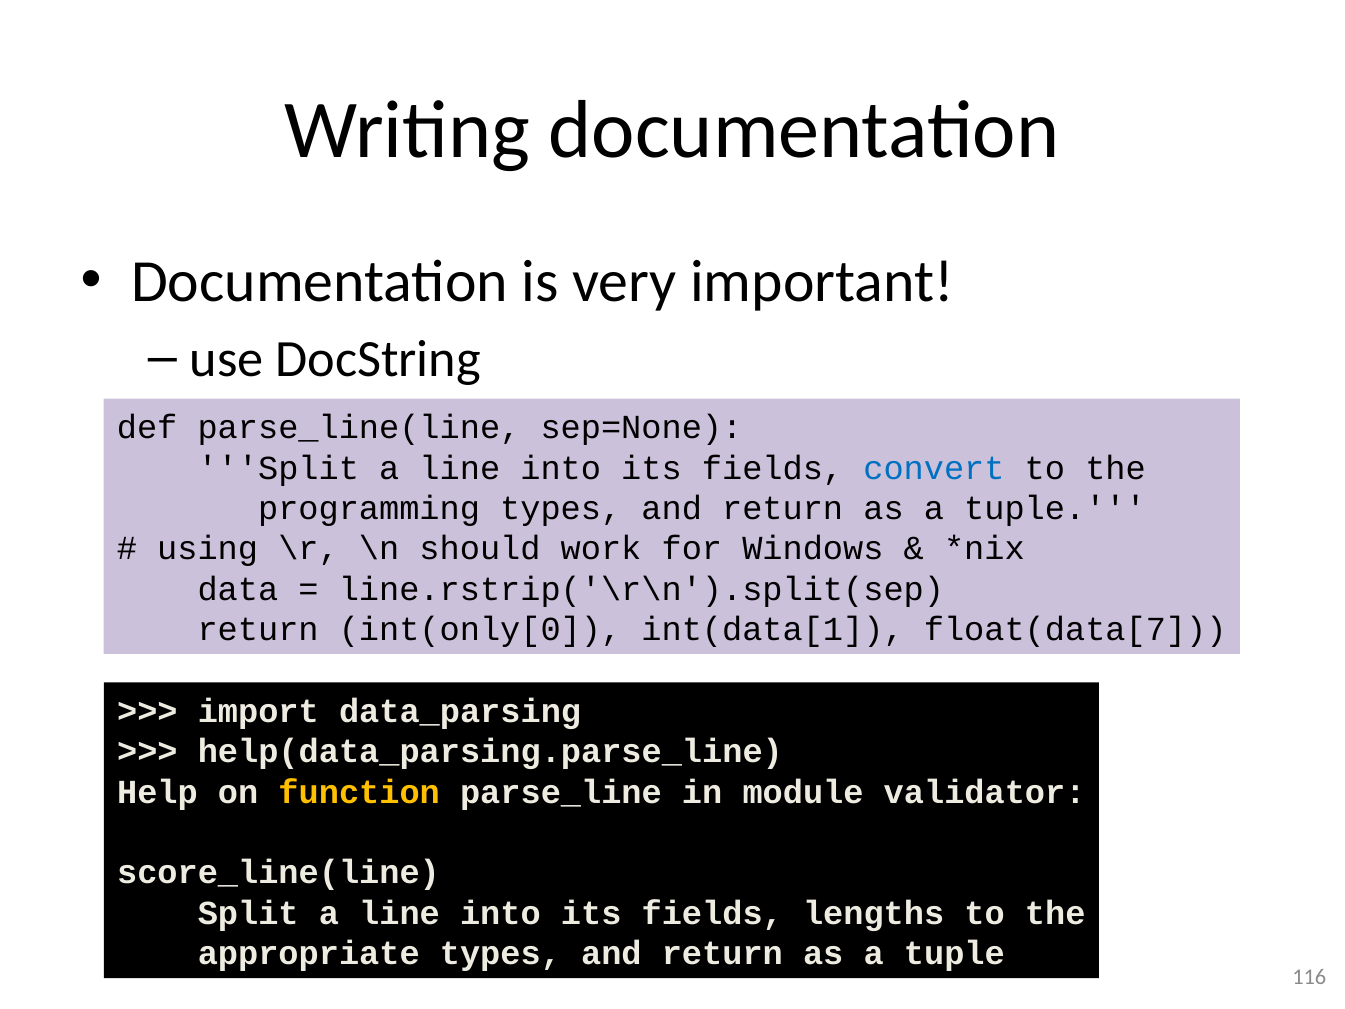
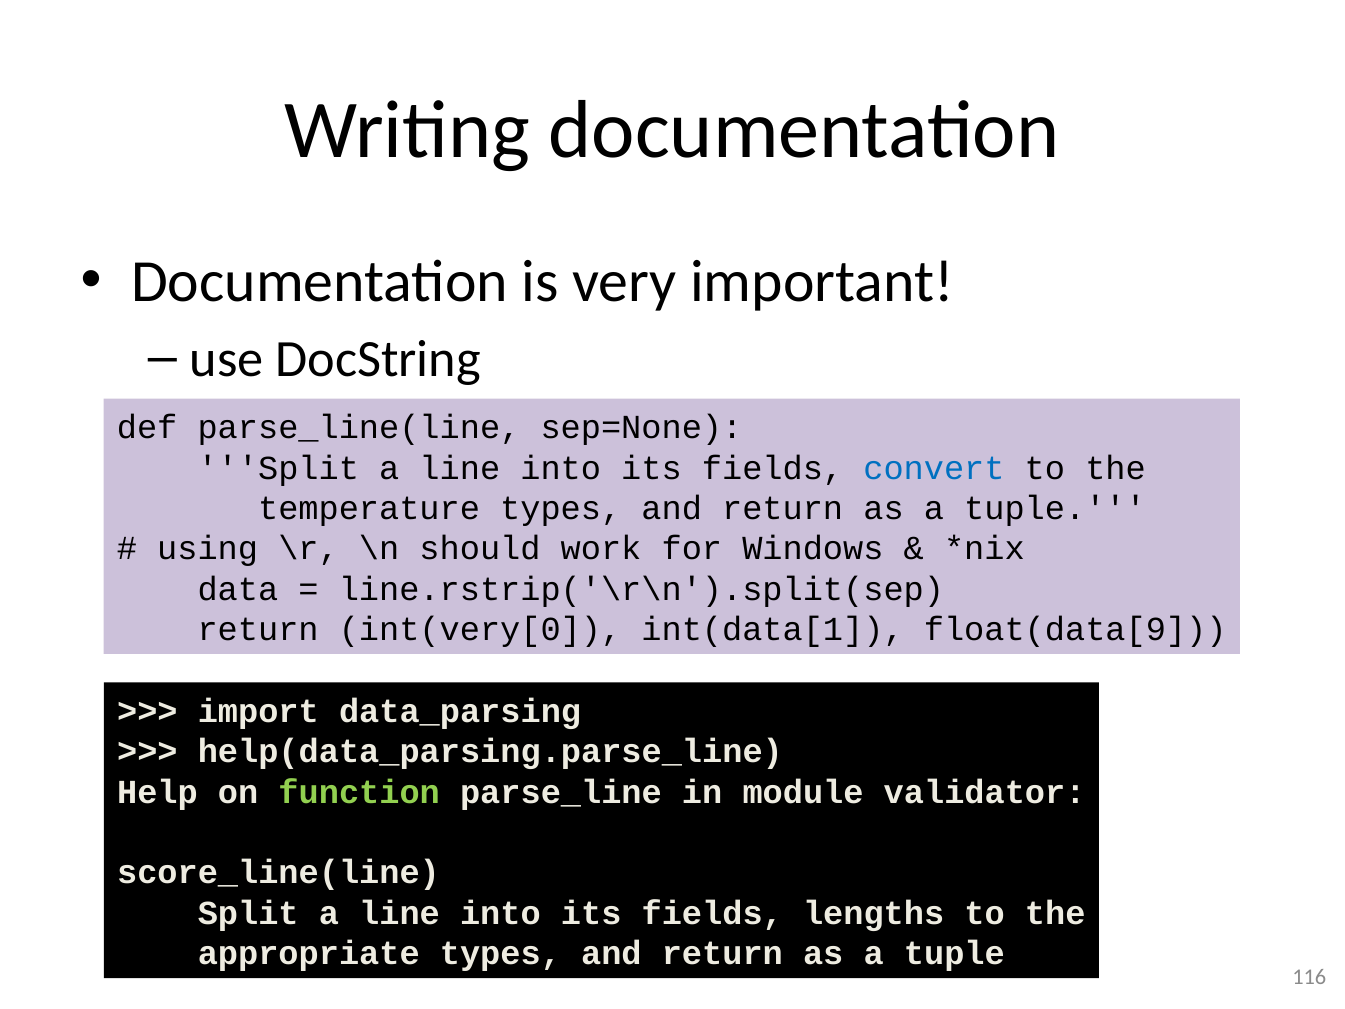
programming: programming -> temperature (369, 508)
int(only[0: int(only[0 -> int(very[0 (480, 629)
float(data[7: float(data[7 -> float(data[9 (1075, 629)
function colour: yellow -> light green (359, 792)
